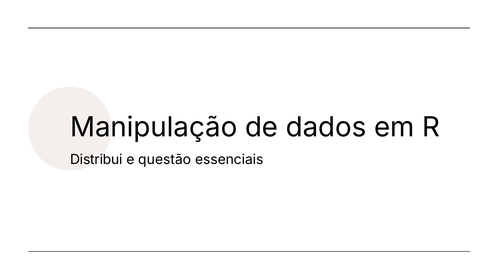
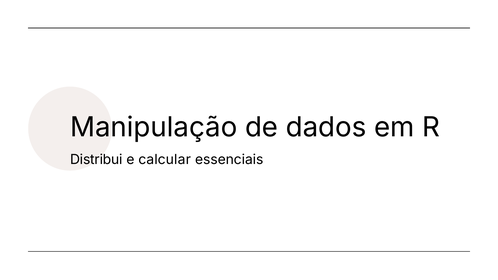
questão: questão -> calcular (165, 160)
